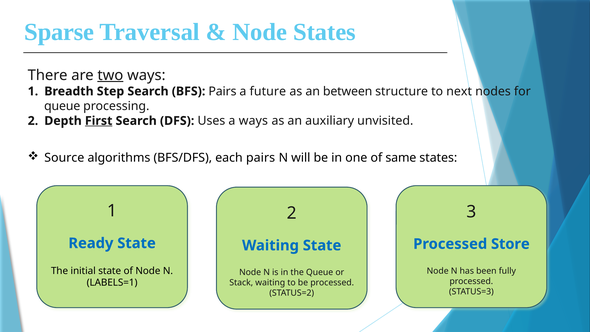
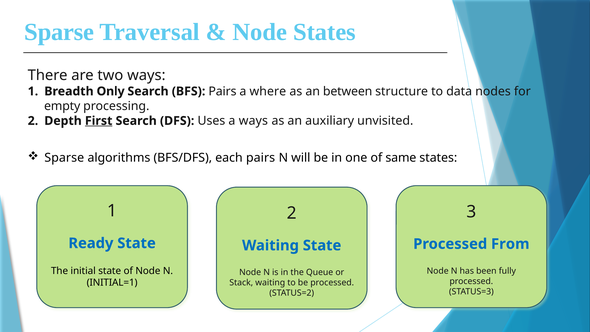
two underline: present -> none (110, 75)
Step: Step -> Only (111, 91)
future: future -> where (268, 91)
next: next -> data (459, 91)
queue: queue -> empty (62, 106)
Source: Source -> Sparse (64, 158)
Store: Store -> From (510, 244)
LABELS=1: LABELS=1 -> INITIAL=1 (112, 283)
